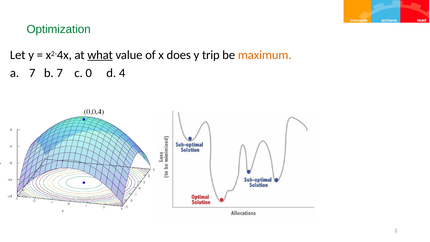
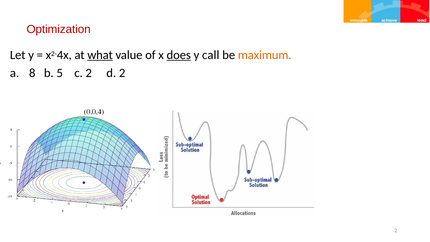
Optimization colour: green -> red (59, 29)
does underline: none -> present (179, 55)
trip: trip -> call (211, 55)
a 7: 7 -> 8 (32, 73)
b 7: 7 -> 5 (60, 73)
c 0: 0 -> 2 (89, 73)
d 4: 4 -> 2 (122, 73)
